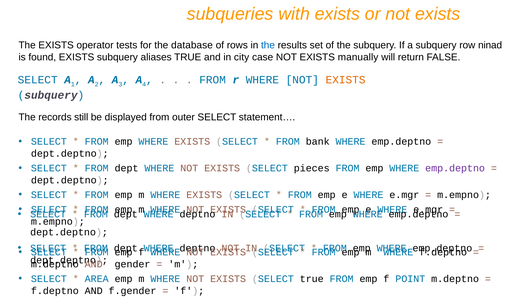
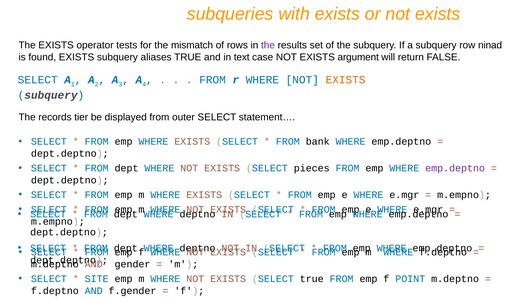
database: database -> mismatch (192, 45)
the colour: blue -> purple (268, 45)
city: city -> text (242, 57)
manually: manually -> argument (358, 57)
still: still -> tier (81, 117)
AREA: AREA -> SITE (97, 279)
AND colour: black -> blue (94, 291)
